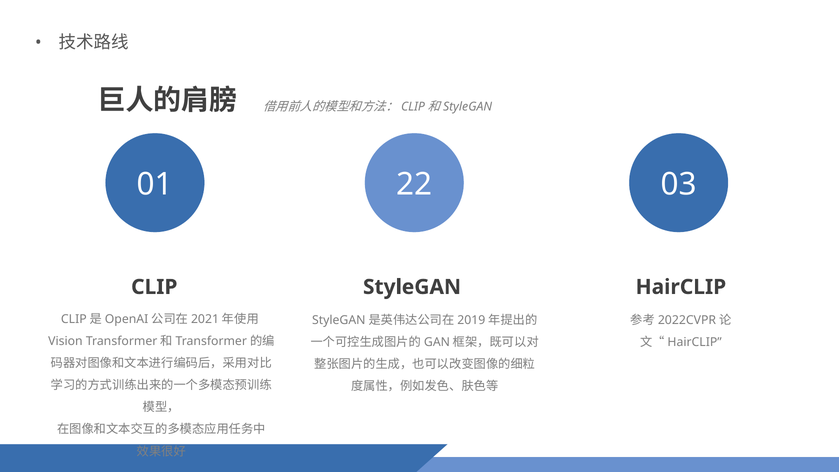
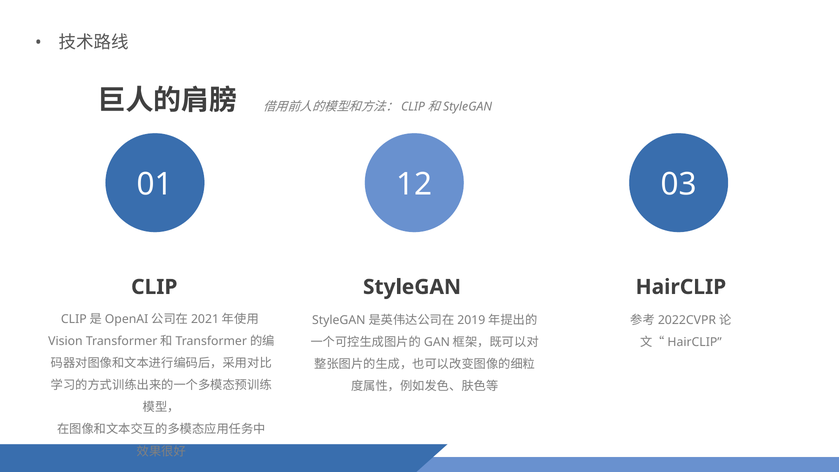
22: 22 -> 12 (414, 184)
